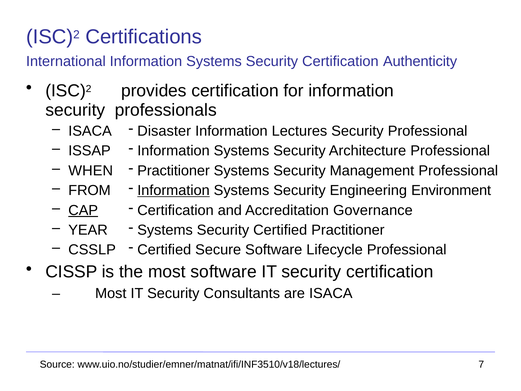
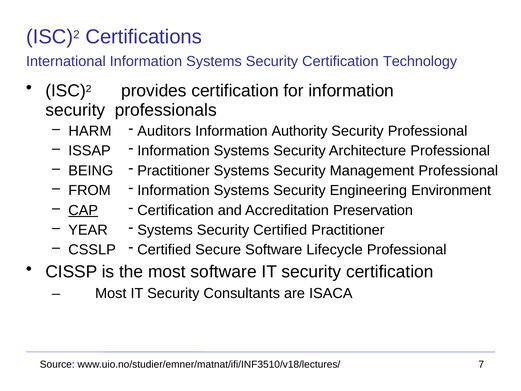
Authenticity: Authenticity -> Technology (420, 61)
ISACA: ISACA -> HARM (90, 131)
Disaster: Disaster -> Auditors (164, 131)
Lectures: Lectures -> Authority (300, 131)
WHEN: WHEN -> BEING (91, 170)
Information underline: present -> none (173, 190)
Governance: Governance -> Preservation (373, 210)
